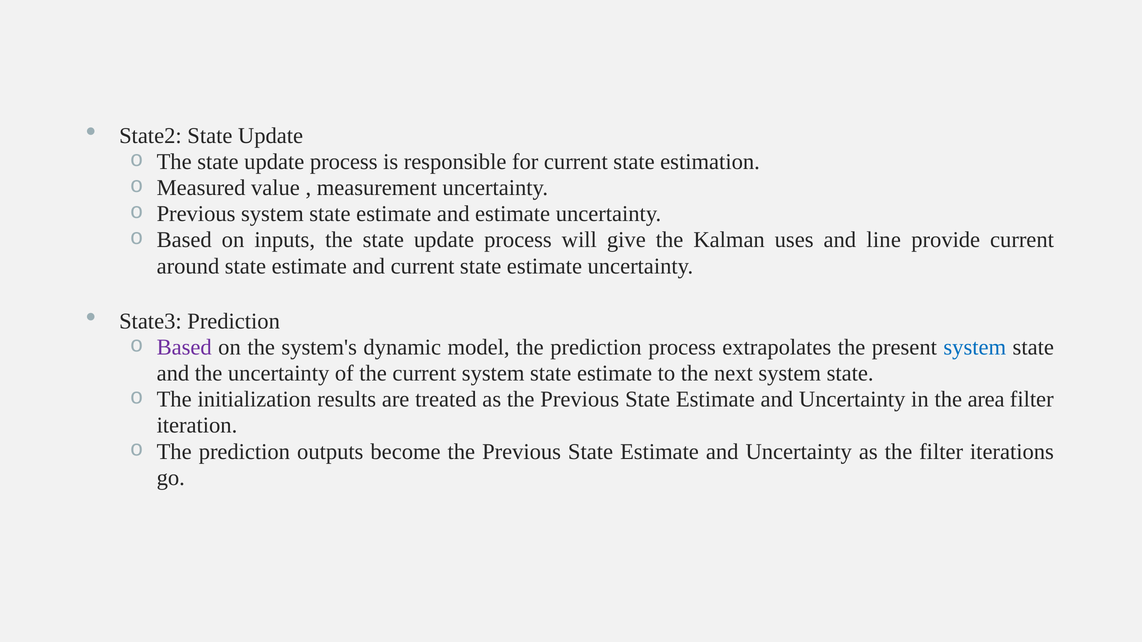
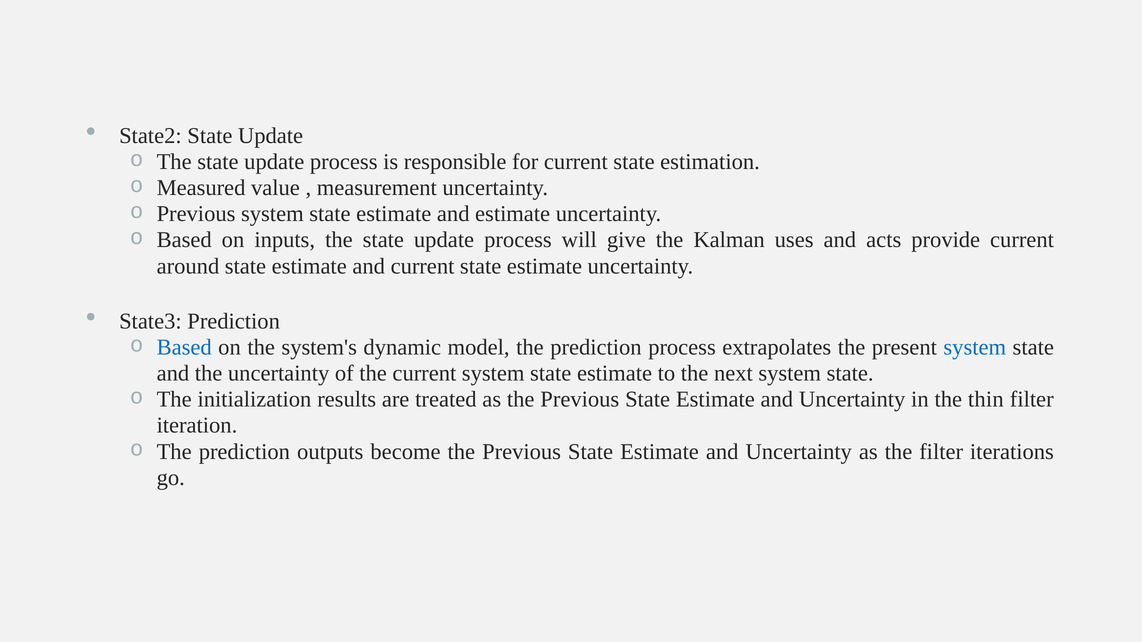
line: line -> acts (884, 240)
Based colour: purple -> blue (184, 347)
area: area -> thin (986, 400)
